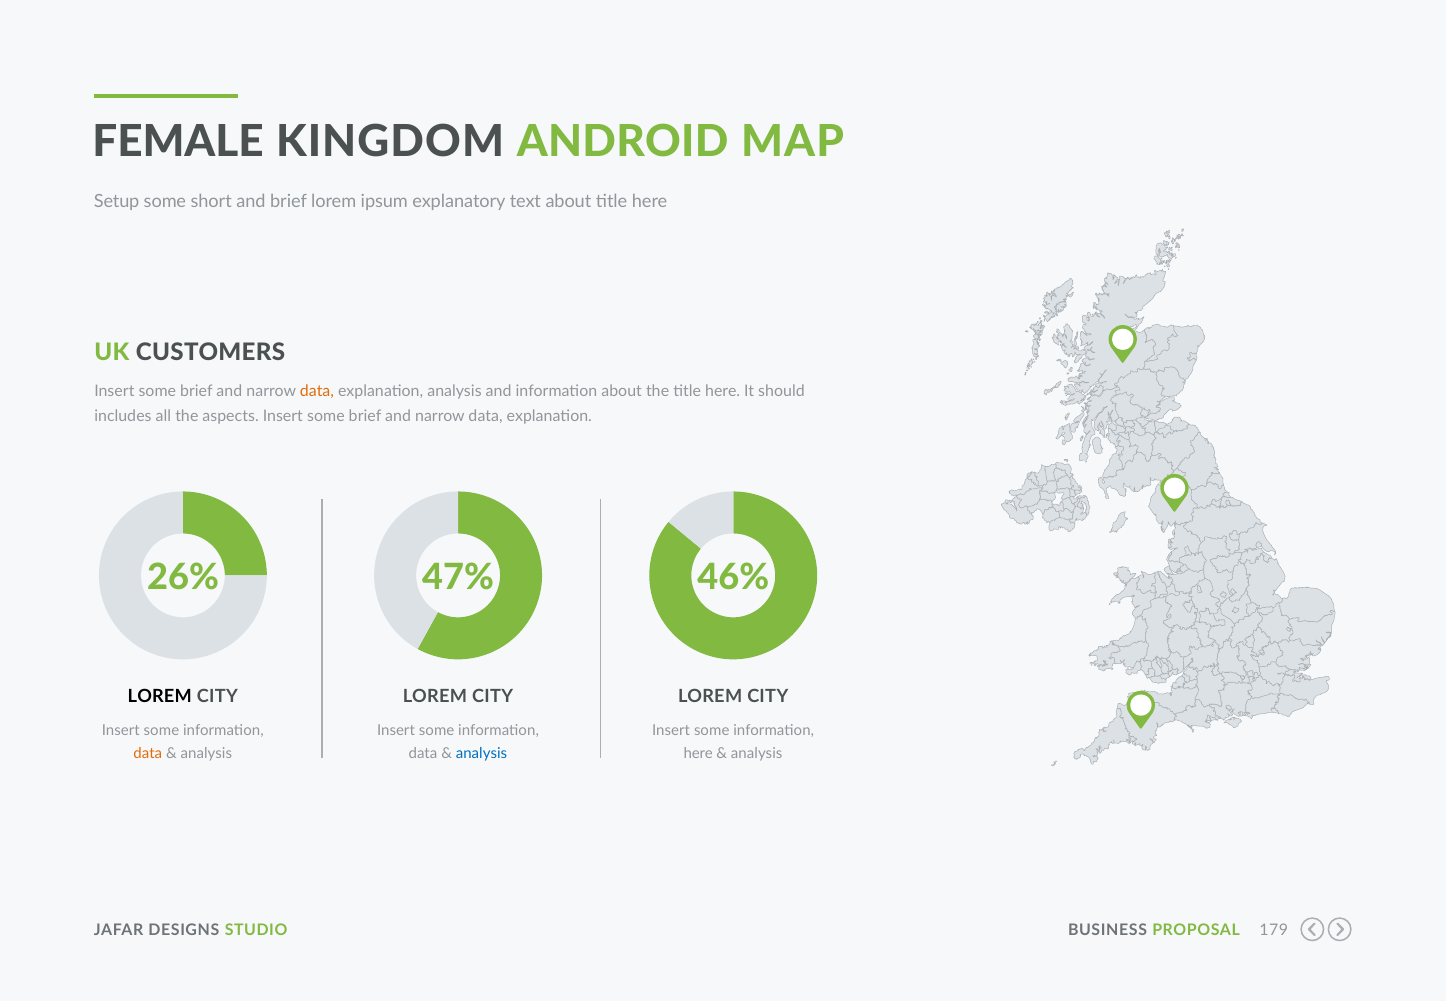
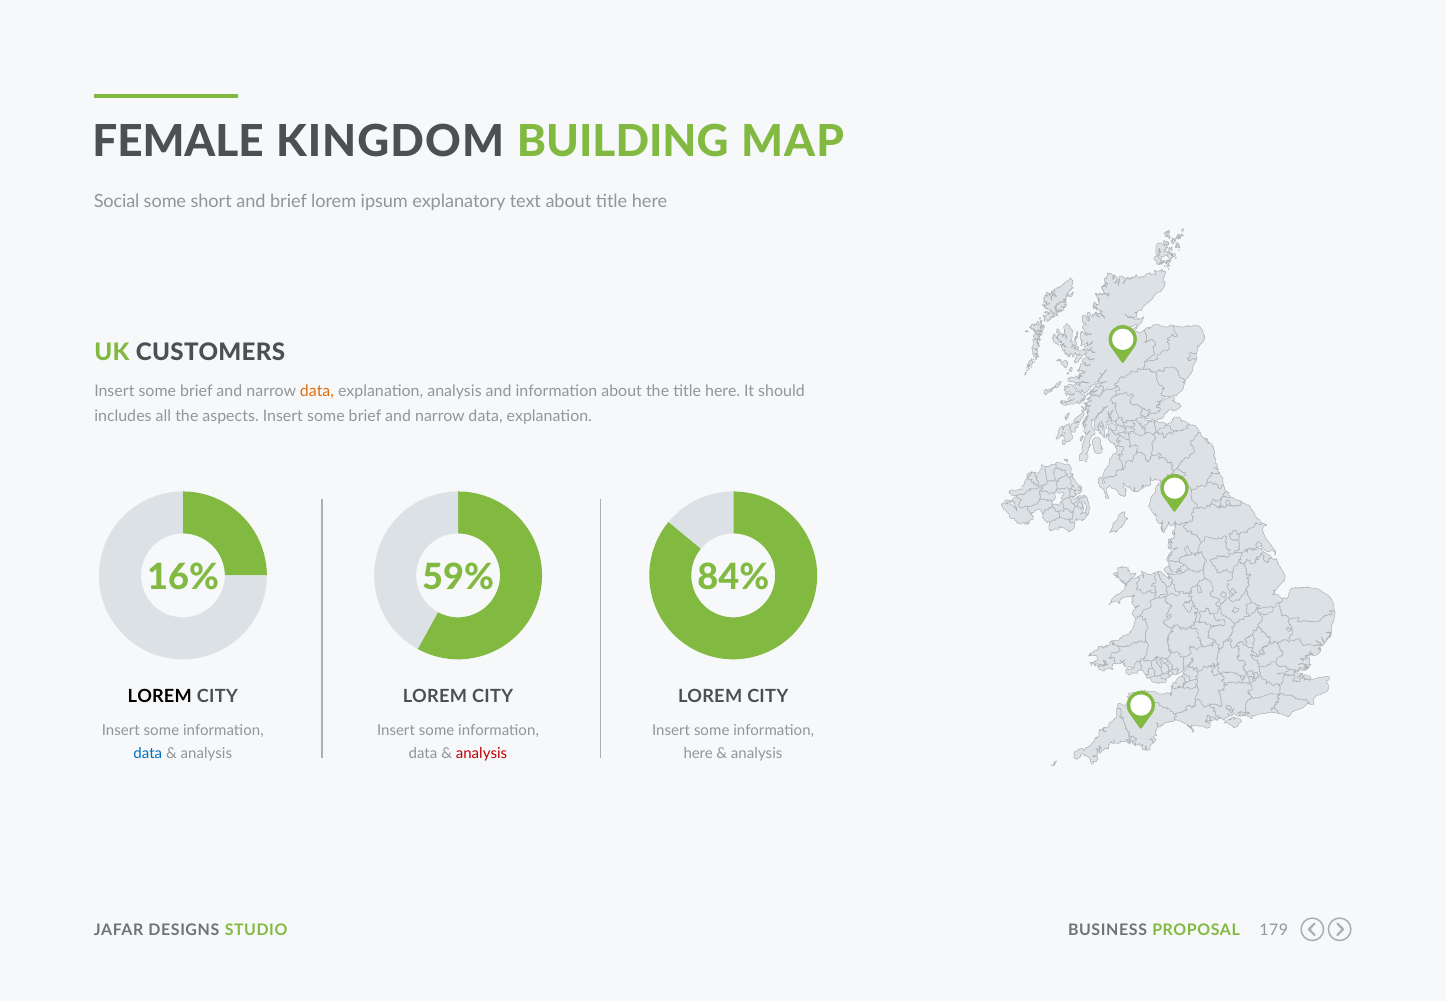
ANDROID: ANDROID -> BUILDING (623, 142)
Setup: Setup -> Social (117, 201)
26%: 26% -> 16% (183, 578)
47%: 47% -> 59% (458, 578)
46%: 46% -> 84% (733, 578)
data colour: orange -> blue (148, 754)
analysis colour: blue -> red (481, 754)
